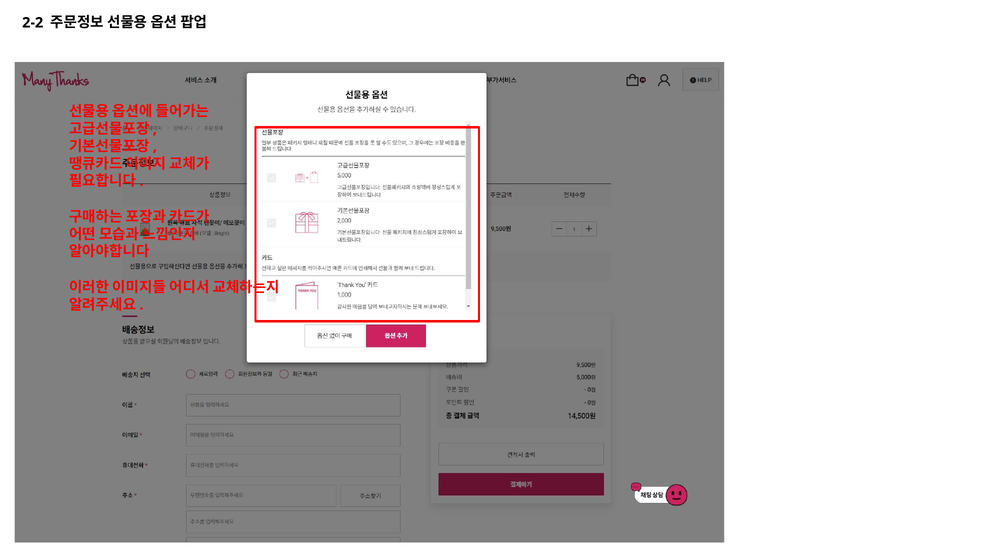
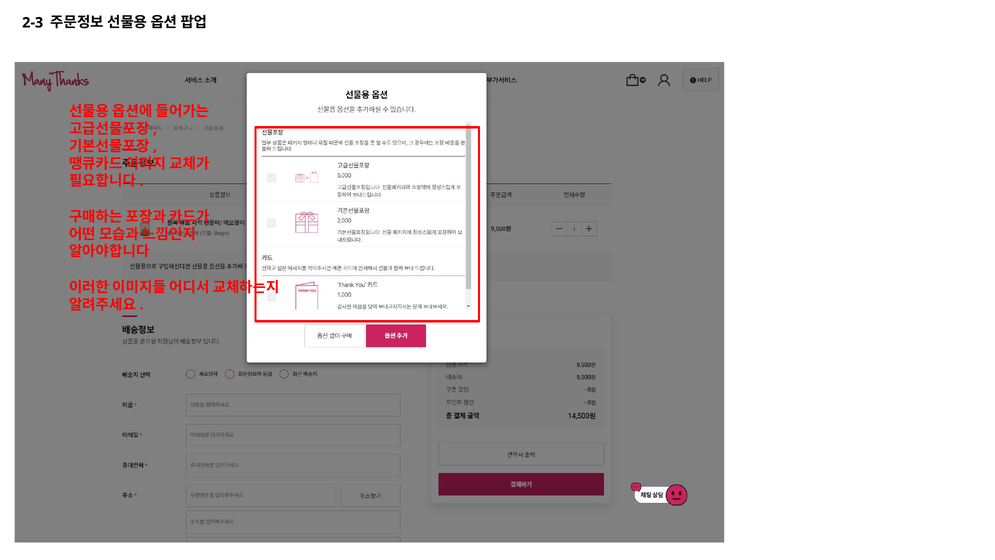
2-2: 2-2 -> 2-3 (33, 23)
